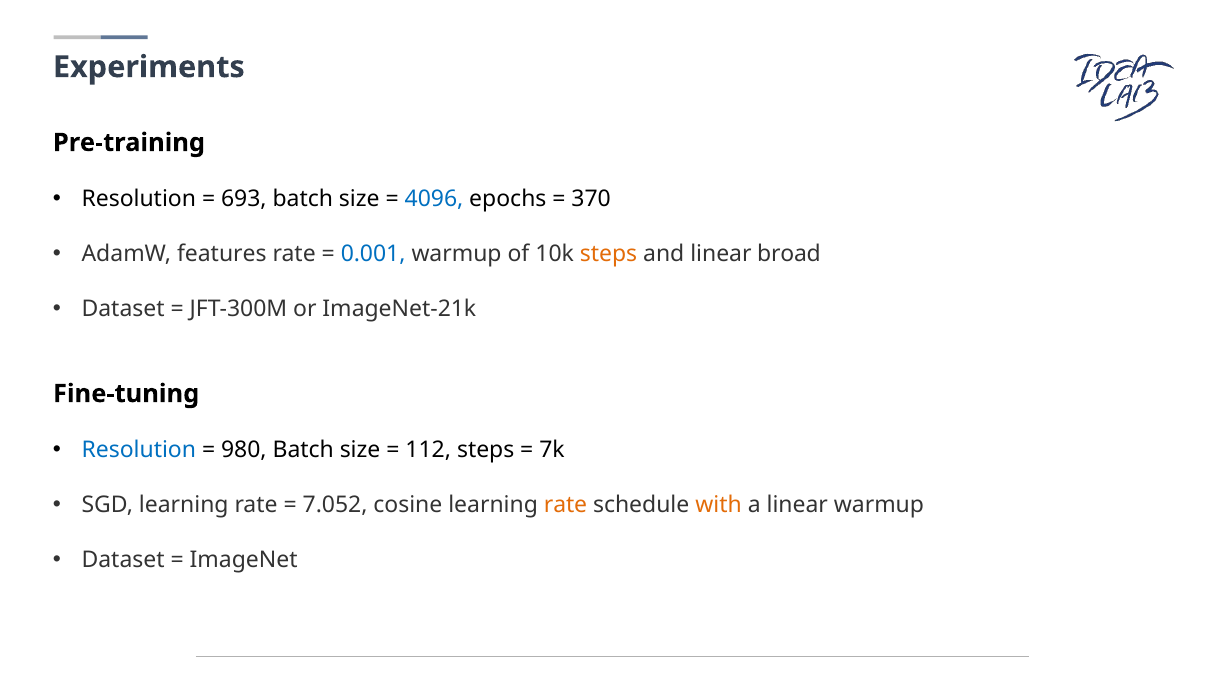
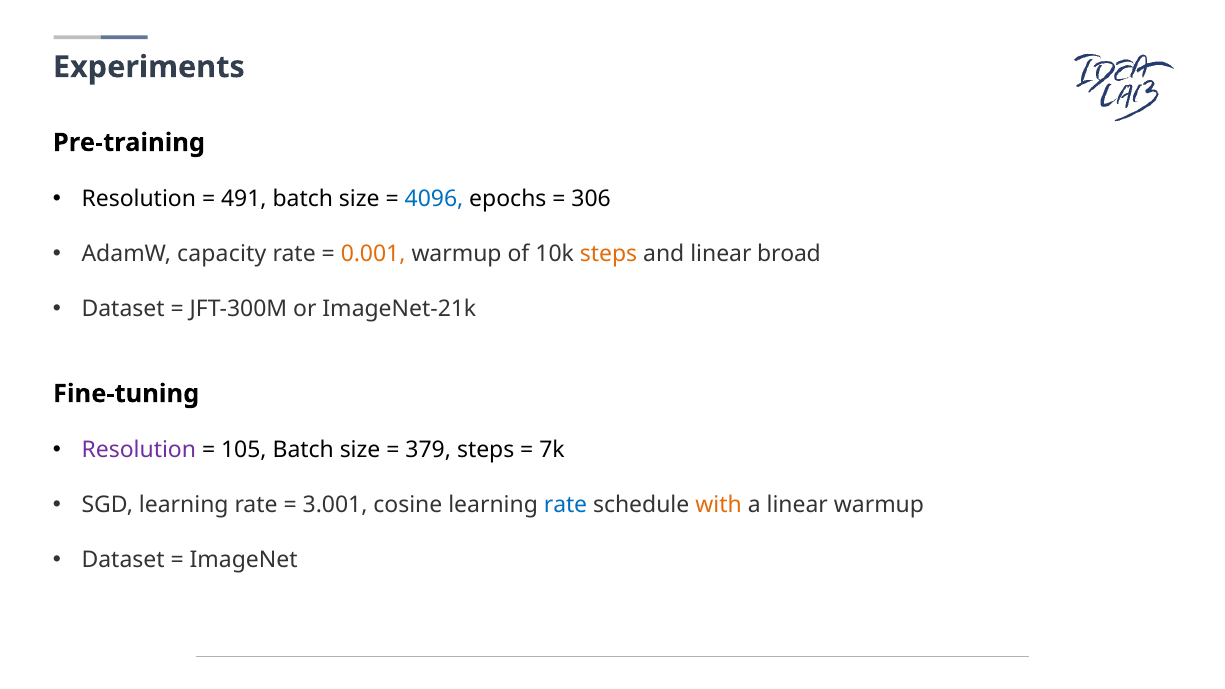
693: 693 -> 491 (244, 199)
370: 370 -> 306 (591, 199)
features: features -> capacity (222, 254)
0.001 colour: blue -> orange (373, 254)
Resolution colour: blue -> purple (139, 450)
980: 980 -> 105 (244, 450)
112: 112 -> 379 (428, 450)
7.052: 7.052 -> 3.001 (335, 505)
rate colour: orange -> blue (566, 505)
